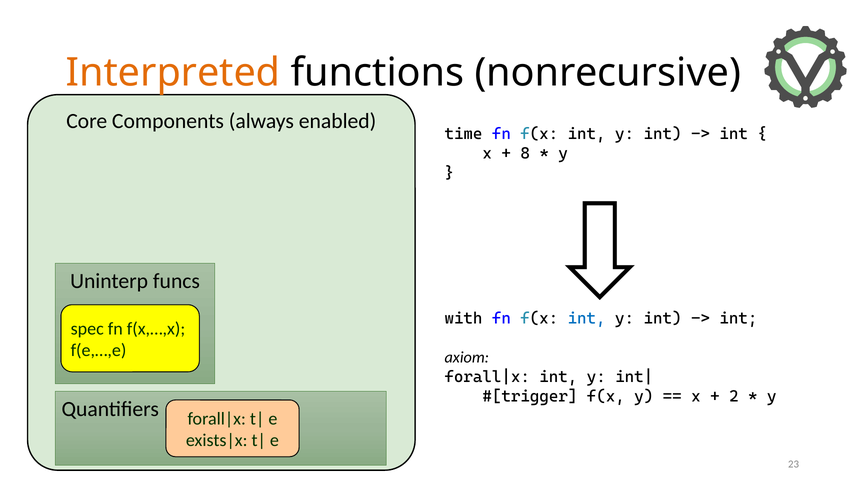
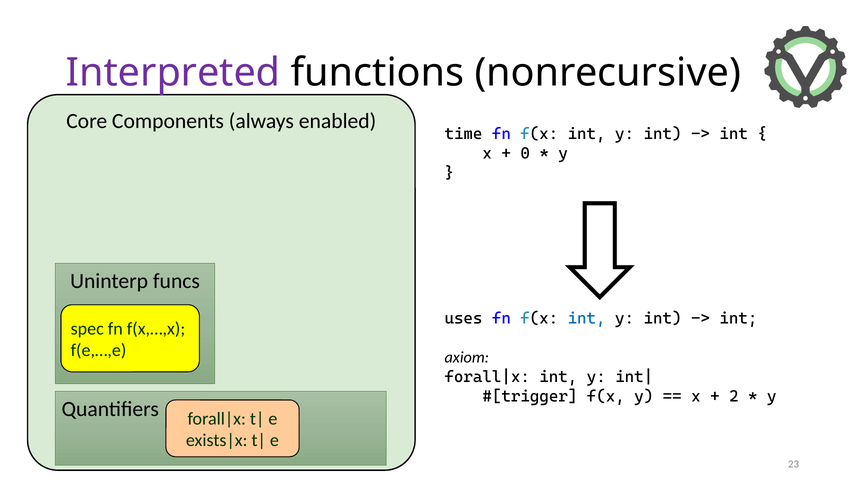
Interpreted colour: orange -> purple (173, 73)
8: 8 -> 0 (525, 153)
with: with -> uses (463, 319)
